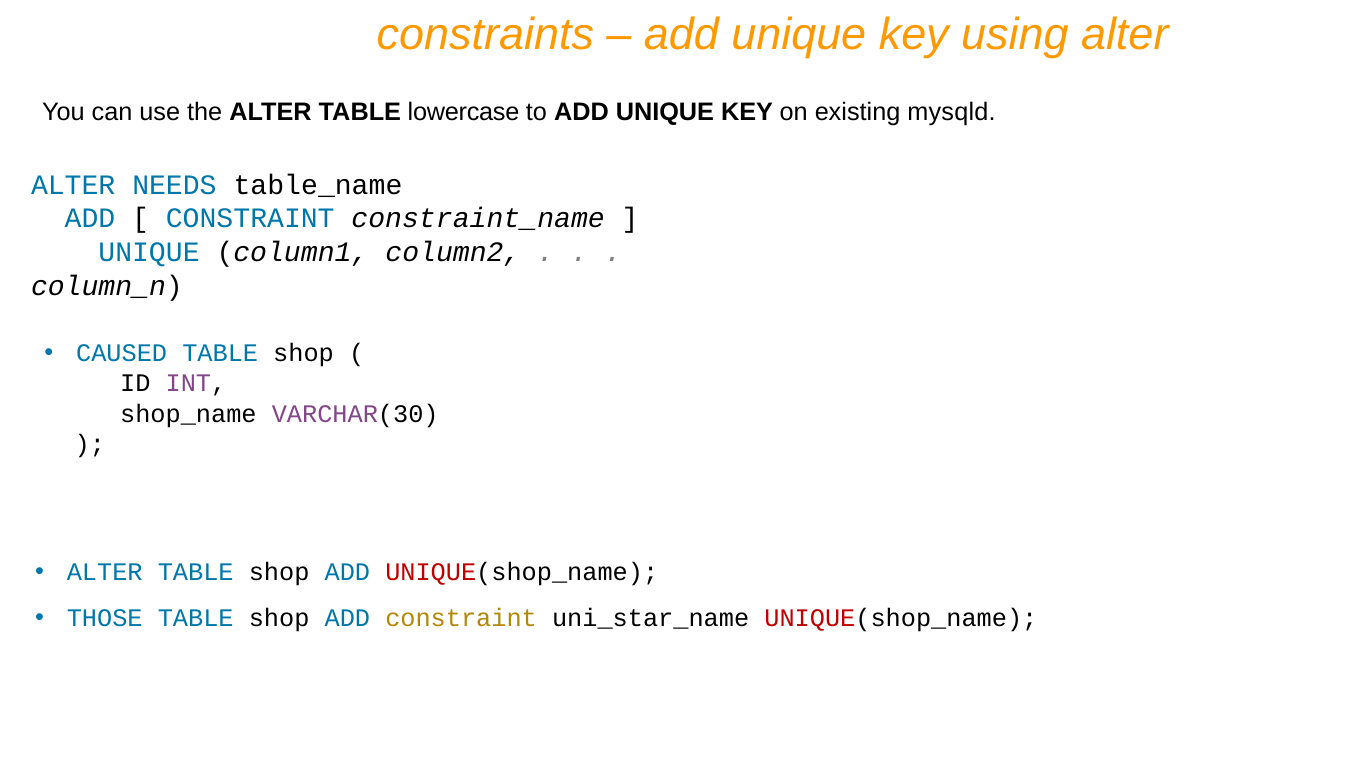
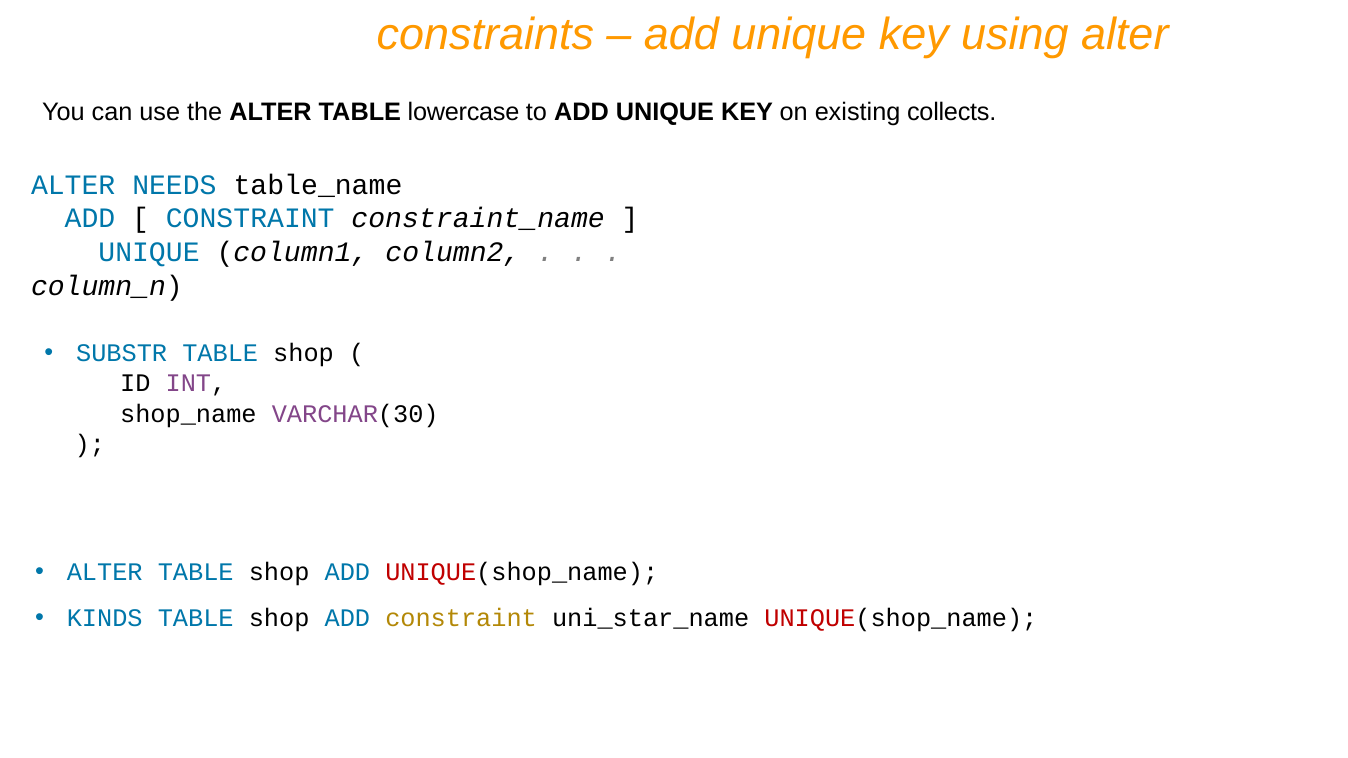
mysqld: mysqld -> collects (952, 112)
CAUSED: CAUSED -> SUBSTR (122, 353)
THOSE: THOSE -> KINDS (105, 618)
